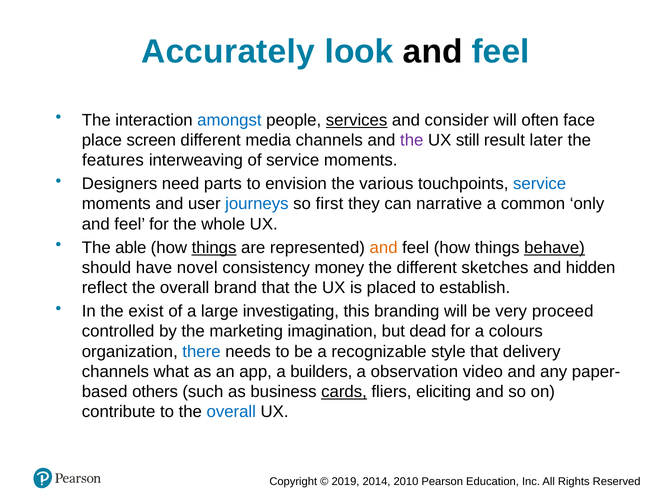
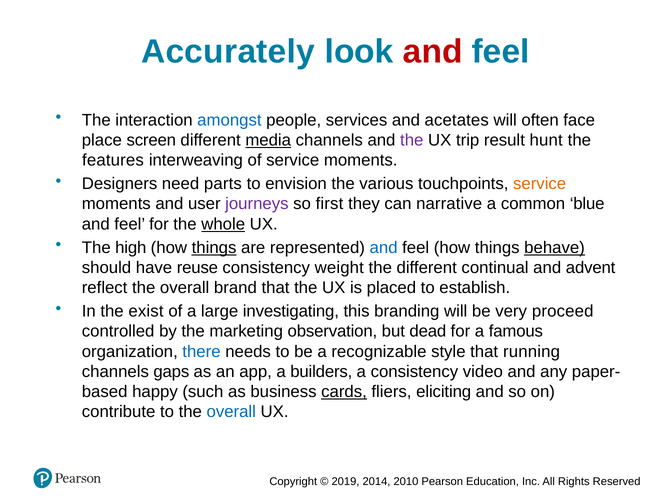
and colour: black -> red (433, 52)
services underline: present -> none (357, 120)
consider: consider -> acetates (457, 120)
media underline: none -> present (268, 140)
still: still -> trip (468, 140)
later: later -> hunt (546, 140)
service colour: blue -> orange (540, 184)
journeys colour: blue -> purple (257, 204)
only: only -> blue (587, 204)
whole underline: none -> present (223, 224)
able: able -> high (131, 248)
and colour: orange -> blue (384, 248)
novel: novel -> reuse (197, 268)
money: money -> weight (339, 268)
sketches: sketches -> continual (495, 268)
hidden: hidden -> advent (591, 268)
imagination: imagination -> observation (332, 332)
colours: colours -> famous (516, 332)
delivery: delivery -> running (532, 352)
what: what -> gaps (171, 372)
a observation: observation -> consistency (414, 372)
others: others -> happy (155, 392)
